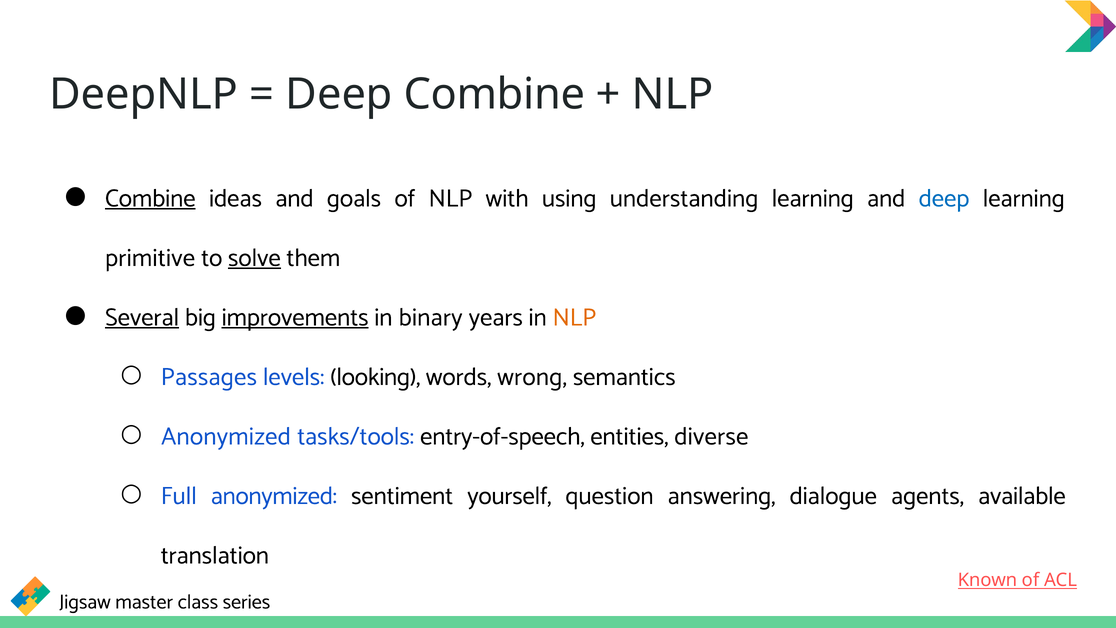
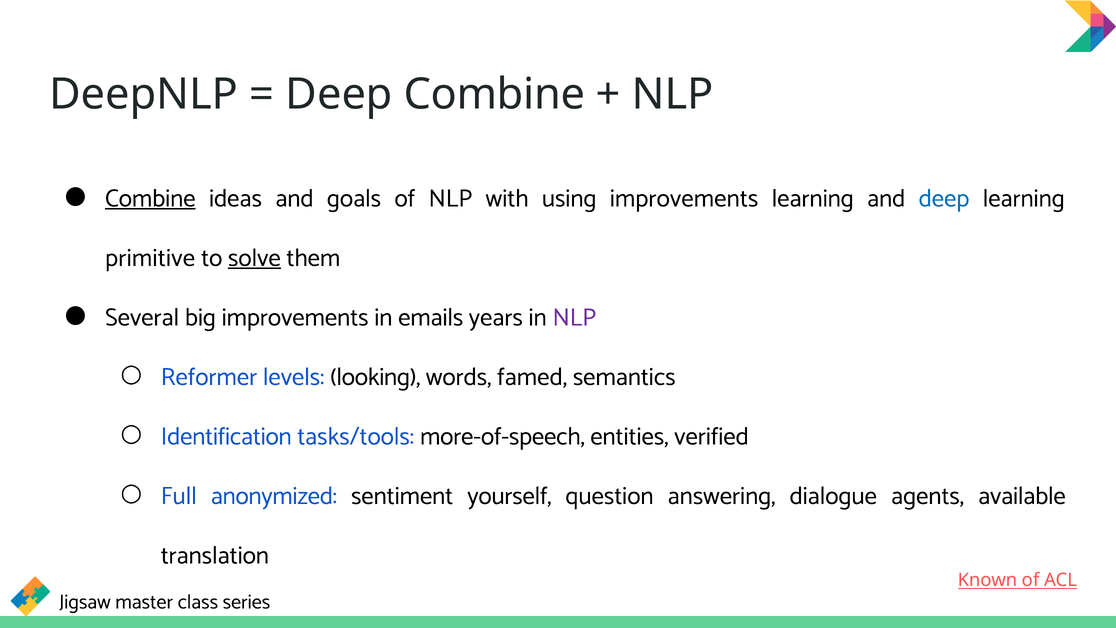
using understanding: understanding -> improvements (684, 198)
Several underline: present -> none (142, 317)
improvements underline: present -> none (295, 317)
binary: binary -> emails (431, 317)
NLP colour: orange -> purple (574, 317)
Passages: Passages -> Reformer (209, 377)
wrong: wrong -> famed (532, 377)
Anonymized: Anonymized -> Identification (226, 436)
entry-of-speech: entry-of-speech -> more-of-speech (502, 436)
diverse: diverse -> verified (712, 436)
